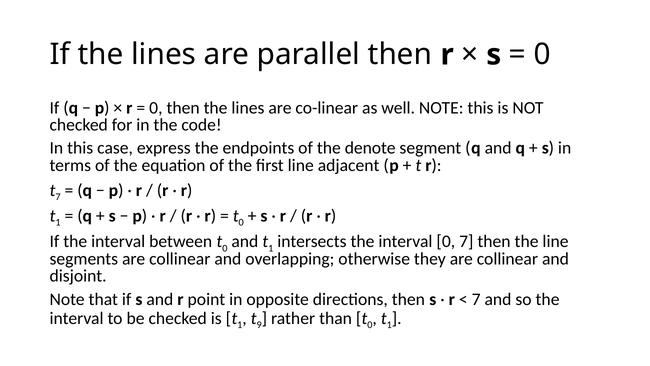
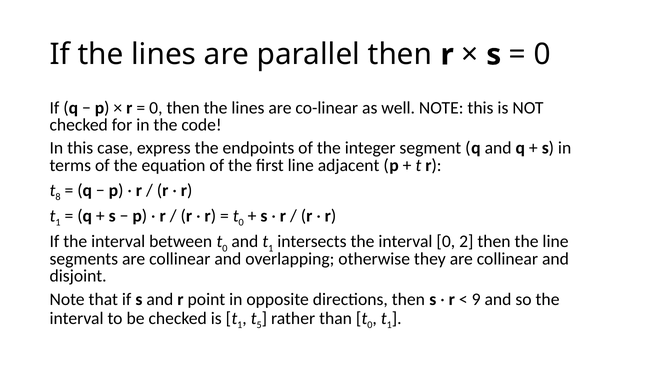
denote: denote -> integer (370, 148)
t 7: 7 -> 8 (58, 197)
0 7: 7 -> 2 (466, 241)
7: 7 -> 9 (476, 299)
9: 9 -> 5 (259, 325)
